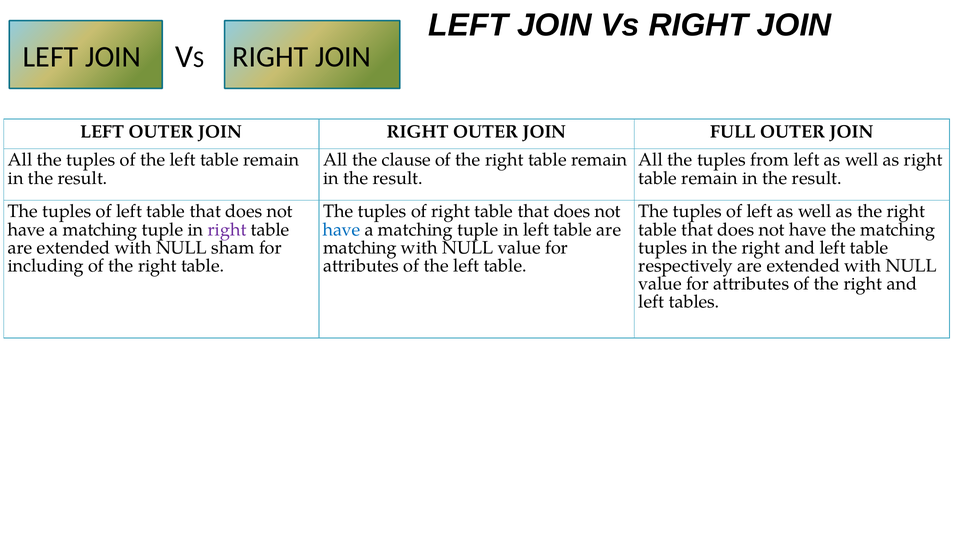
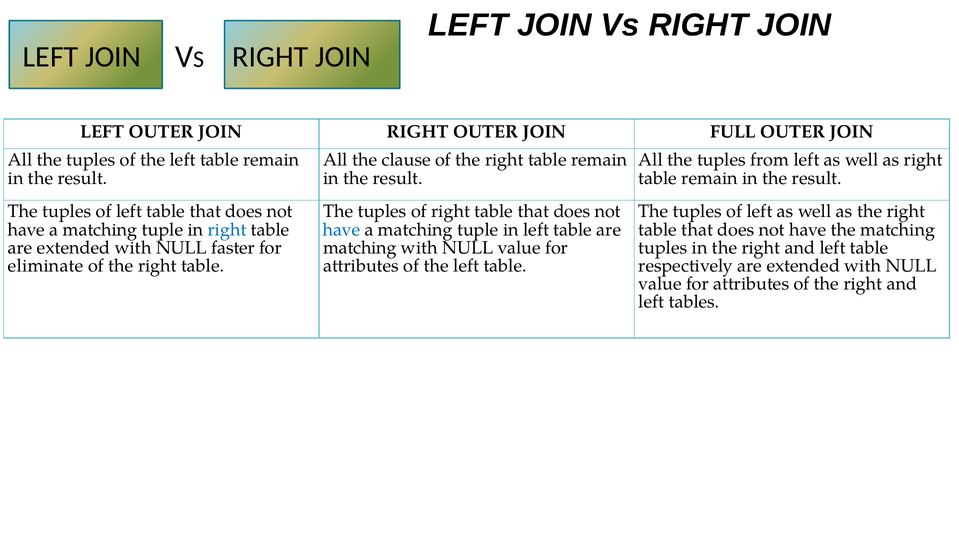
right colour: purple -> blue (227, 230)
sham: sham -> faster (233, 248)
including: including -> eliminate (46, 266)
